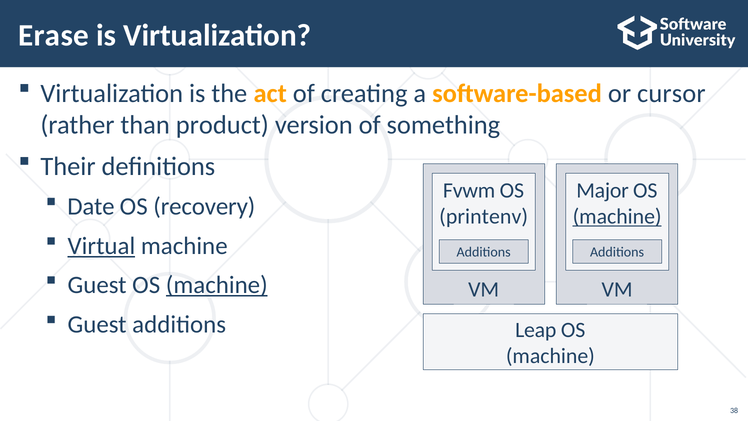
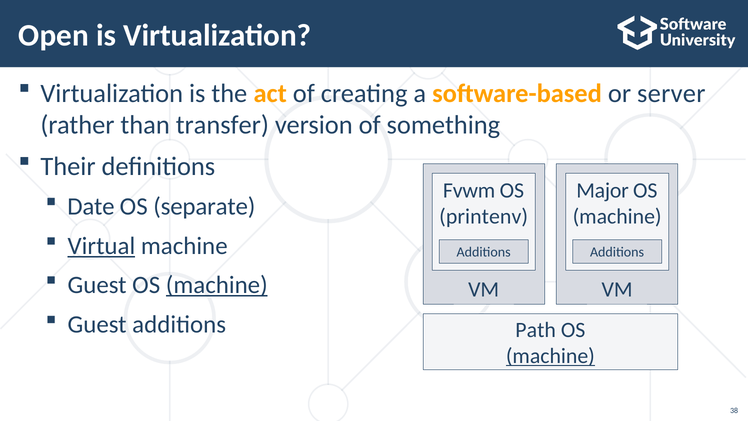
Erase: Erase -> Open (54, 35)
cursor: cursor -> server (671, 93)
product: product -> transfer (222, 125)
recovery: recovery -> separate (204, 206)
machine underline: present -> none (617, 217)
Leap: Leap -> Path (536, 330)
machine underline: none -> present (550, 356)
